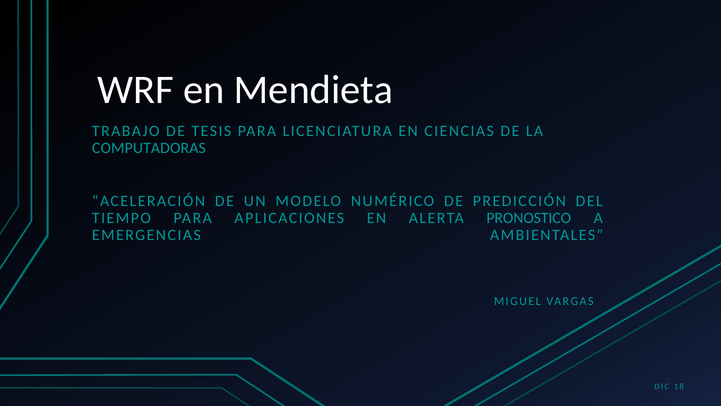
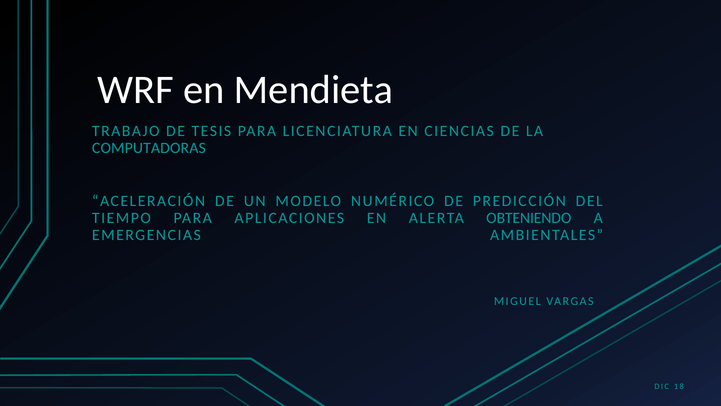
PRONOSTICO: PRONOSTICO -> OBTENIENDO (529, 218)
